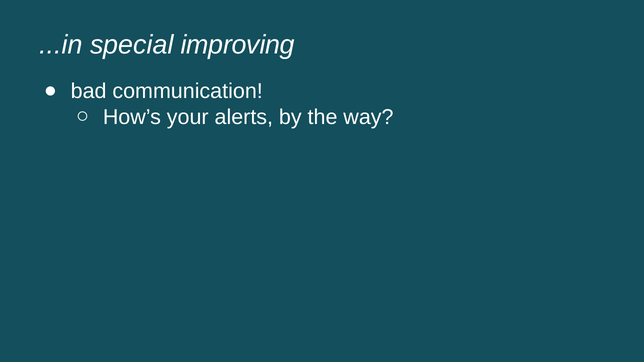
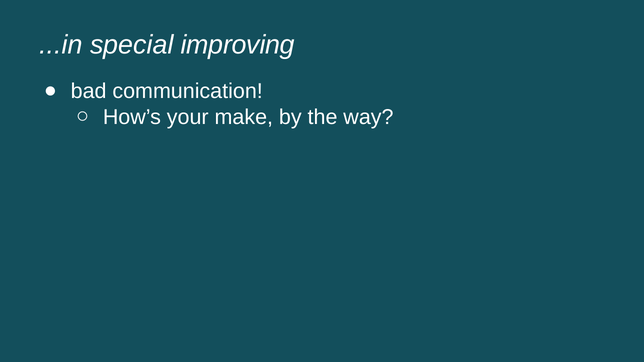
alerts: alerts -> make (244, 117)
